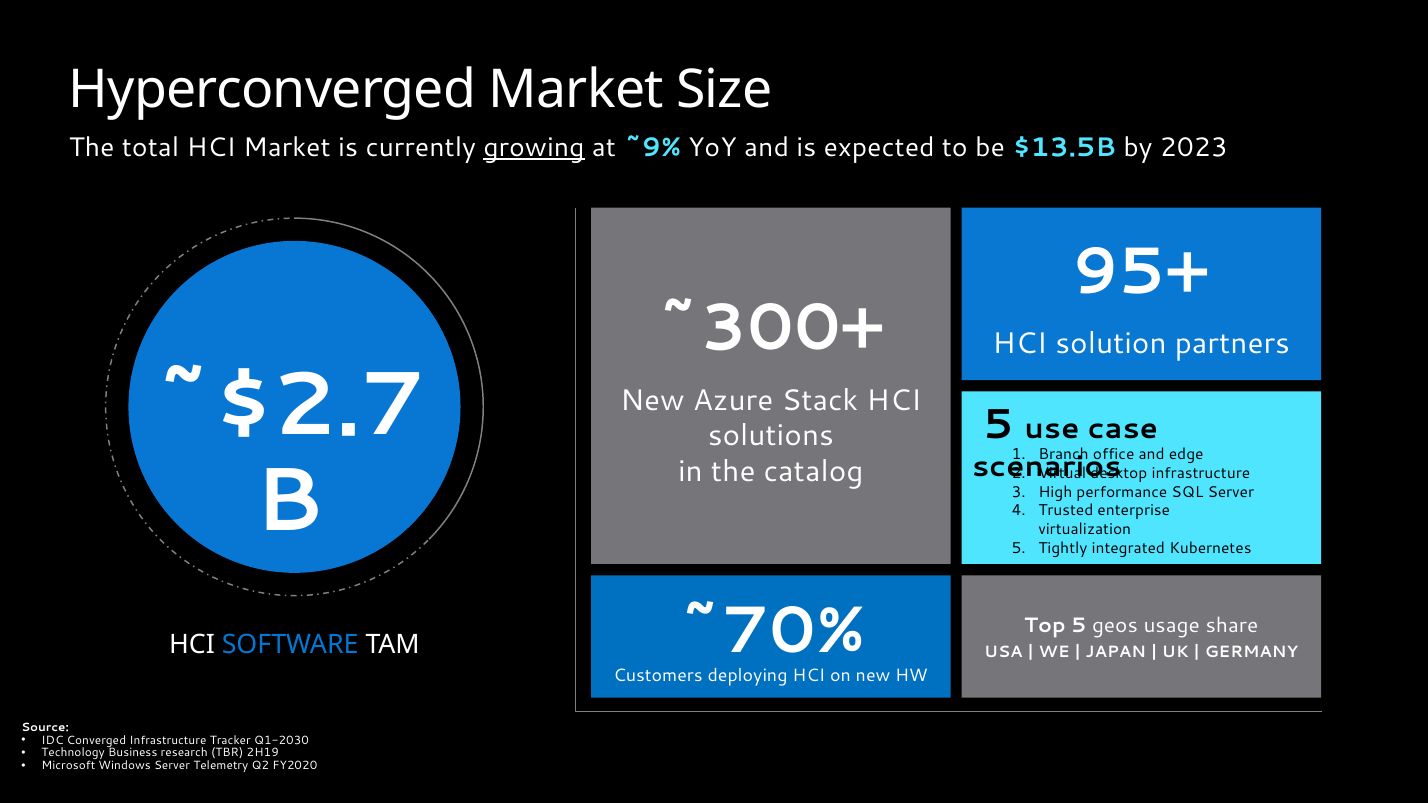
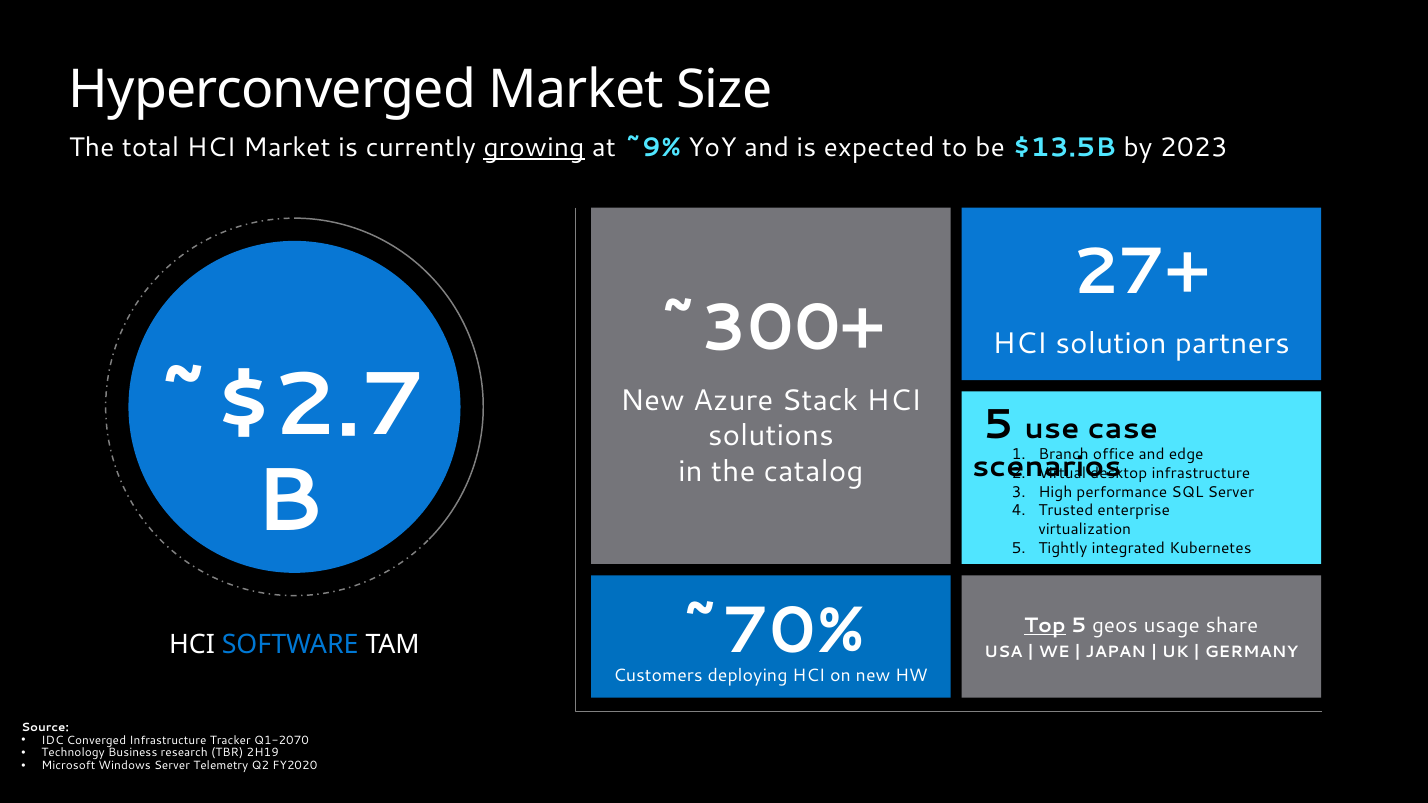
95+: 95+ -> 27+ (1141, 272)
Top underline: none -> present (1045, 626)
Q1-2030: Q1-2030 -> Q1-2070 (282, 740)
